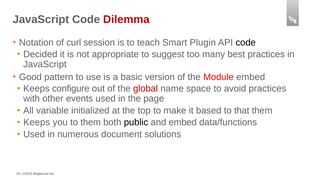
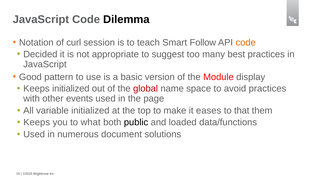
Dilemma colour: red -> black (126, 20)
Plugin: Plugin -> Follow (203, 43)
code colour: black -> orange (246, 43)
Module embed: embed -> display (251, 77)
Keeps configure: configure -> initialized (71, 89)
based: based -> eases (209, 111)
to them: them -> what (91, 123)
and embed: embed -> loaded (183, 123)
